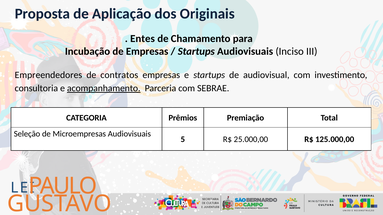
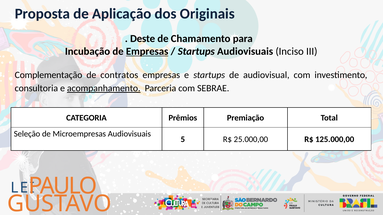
Entes: Entes -> Deste (143, 39)
Empresas underline: none -> present (147, 52)
Empreendedores: Empreendedores -> Complementação (49, 75)
